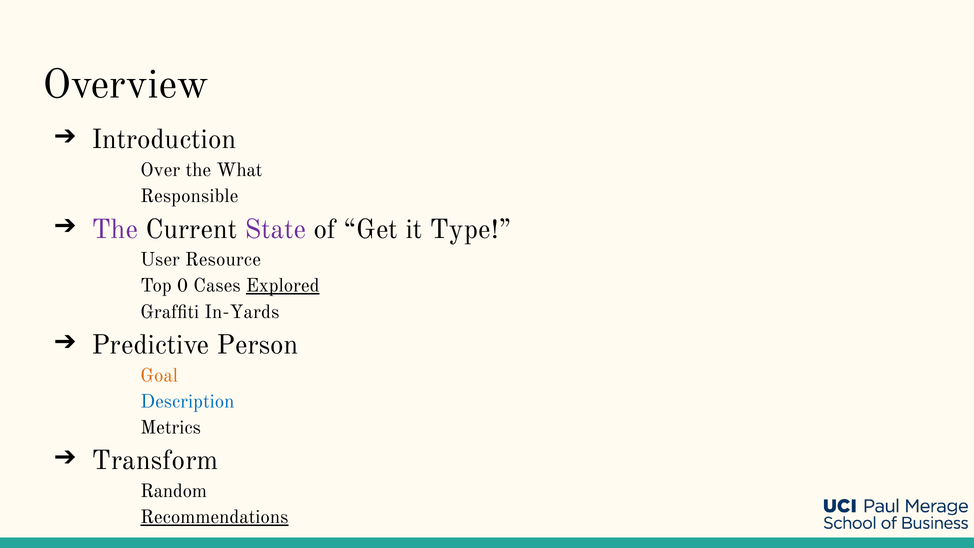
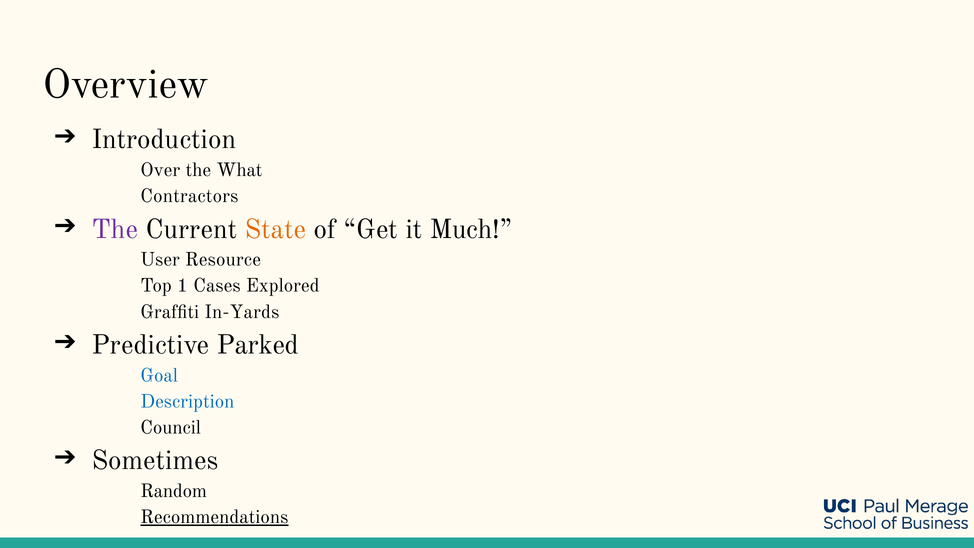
Responsible: Responsible -> Contractors (189, 196)
State colour: purple -> orange (275, 229)
Type: Type -> Much (471, 229)
0: 0 -> 1 (183, 286)
Explored underline: present -> none (283, 286)
Person: Person -> Parked (258, 345)
Goal colour: orange -> blue (159, 375)
Metrics: Metrics -> Council (171, 427)
Transform: Transform -> Sometimes (155, 460)
